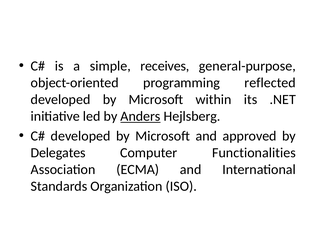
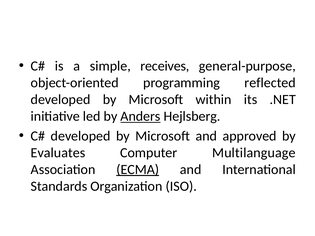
Delegates: Delegates -> Evaluates (58, 153)
Functionalities: Functionalities -> Multilanguage (254, 153)
ECMA underline: none -> present (138, 170)
